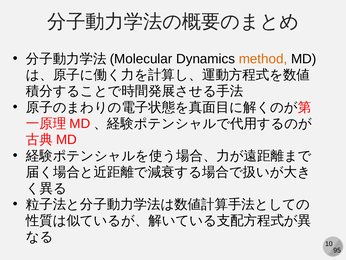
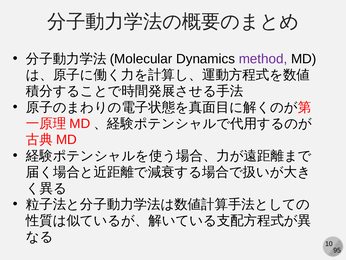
method colour: orange -> purple (263, 59)
